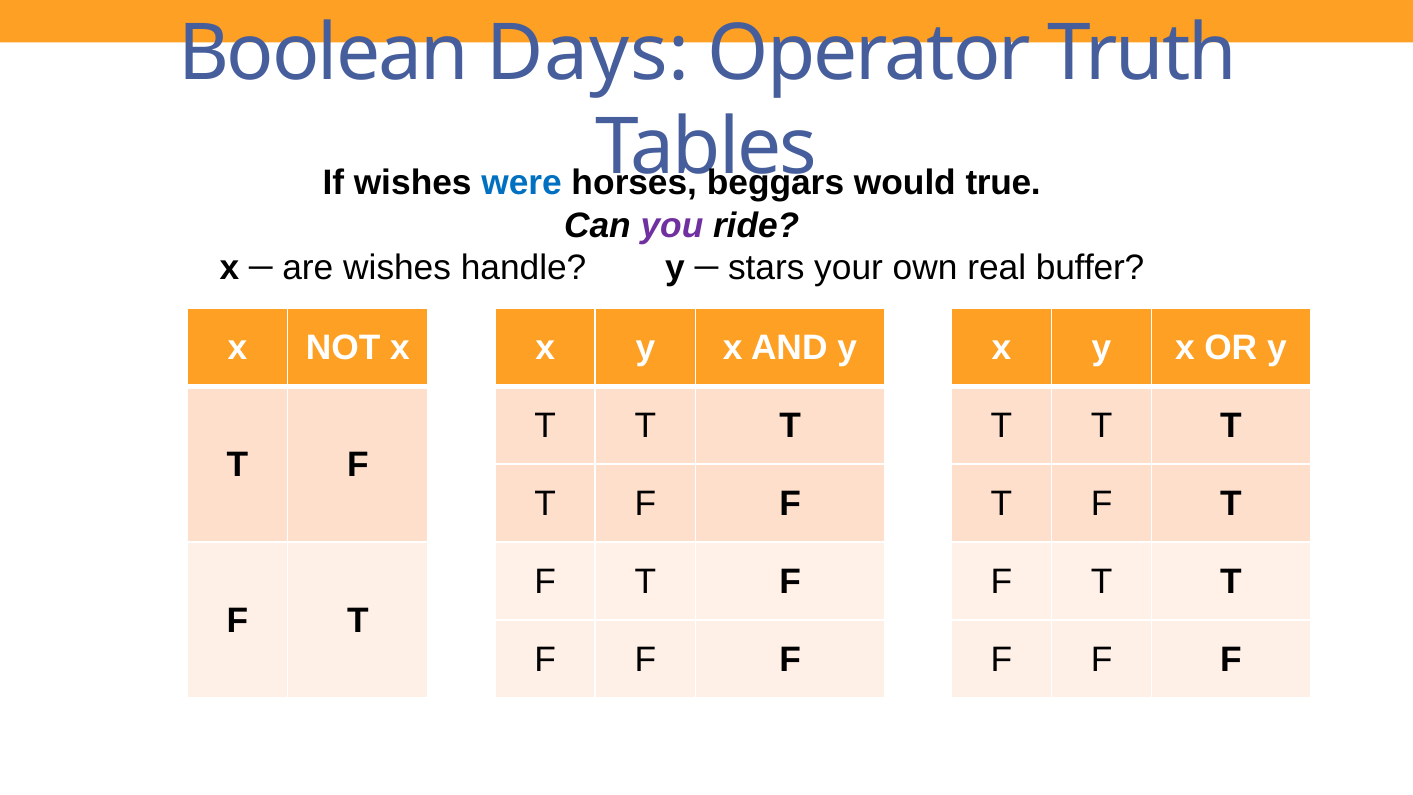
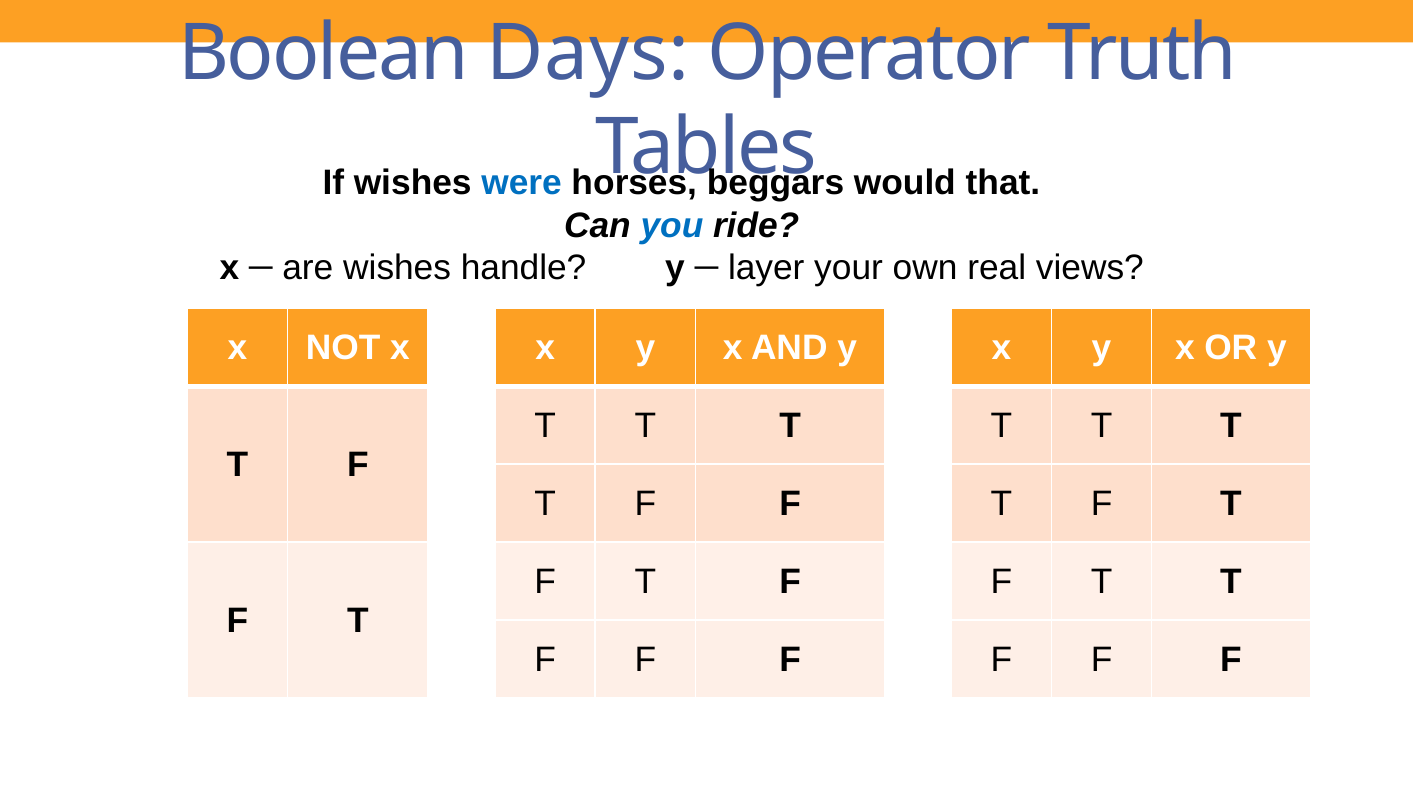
true: true -> that (1003, 183)
you colour: purple -> blue (672, 226)
stars: stars -> layer (766, 268)
buffer: buffer -> views (1090, 268)
